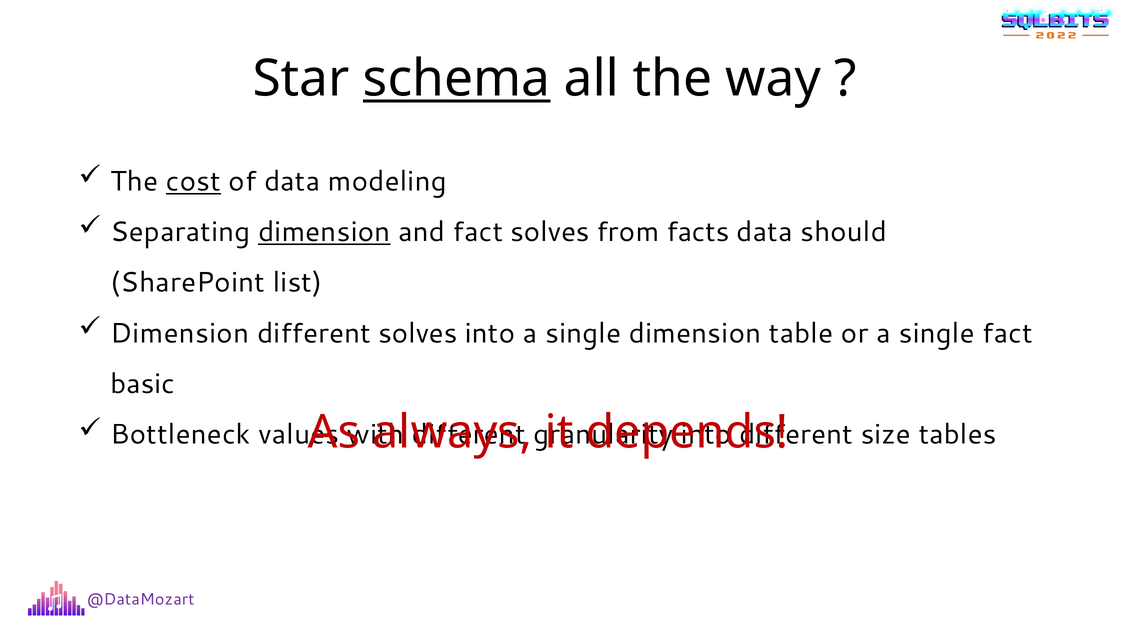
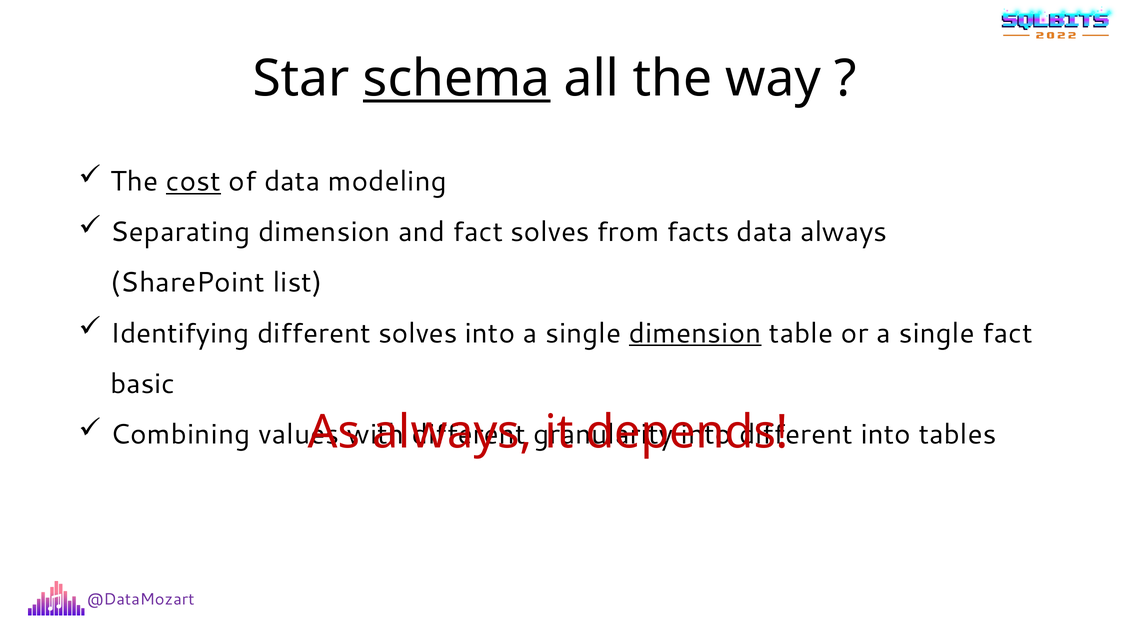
dimension underline: present -> none (324, 232)
data should: should -> always (844, 232)
Dimension: Dimension -> Identifying (180, 333)
dimension underline: none -> present (695, 333)
Bottleneck: Bottleneck -> Combining (180, 435)
size: size -> into (886, 435)
